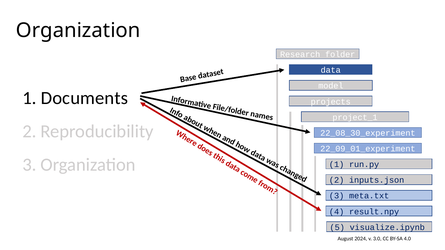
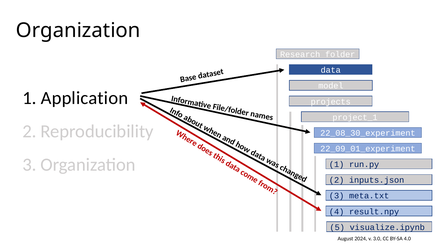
Documents: Documents -> Application (84, 98)
